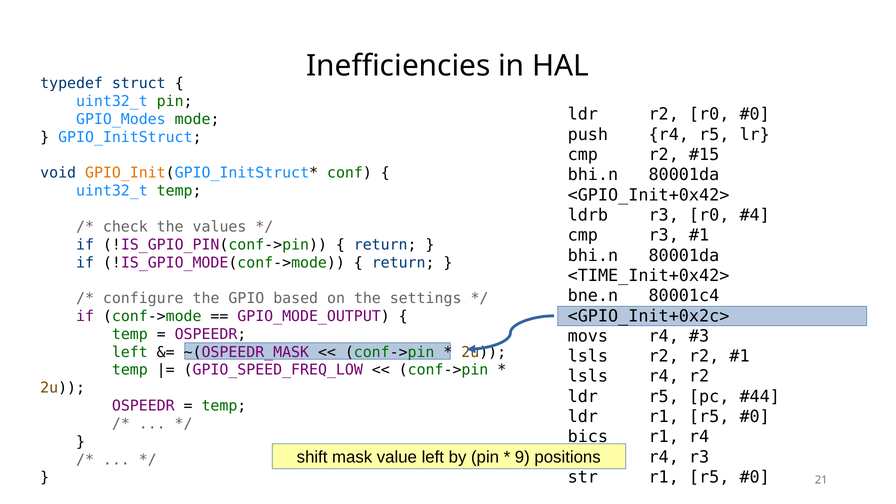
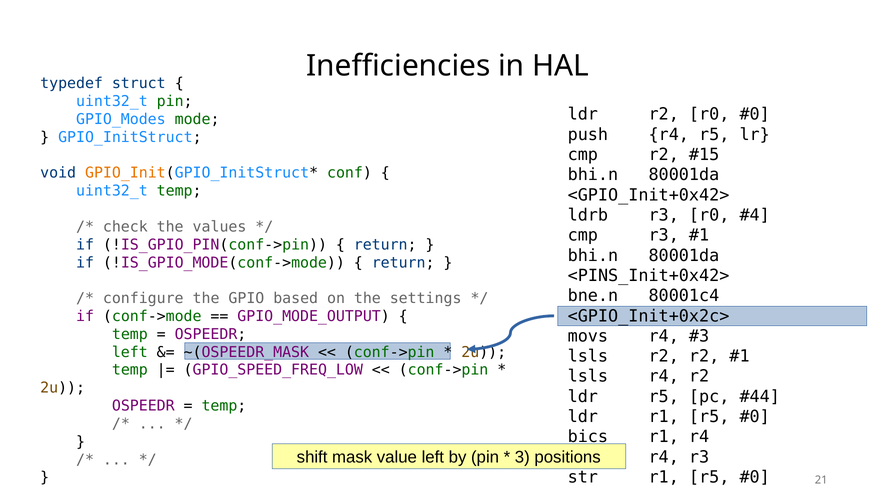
<TIME_Init+0x42>: <TIME_Init+0x42> -> <PINS_Init+0x42> (649, 276)
9: 9 -> 3 (522, 457)
